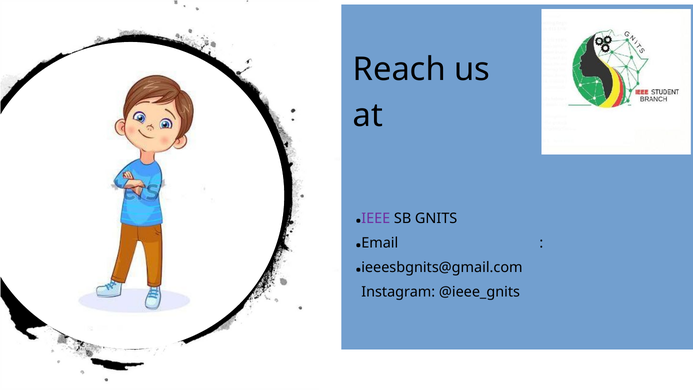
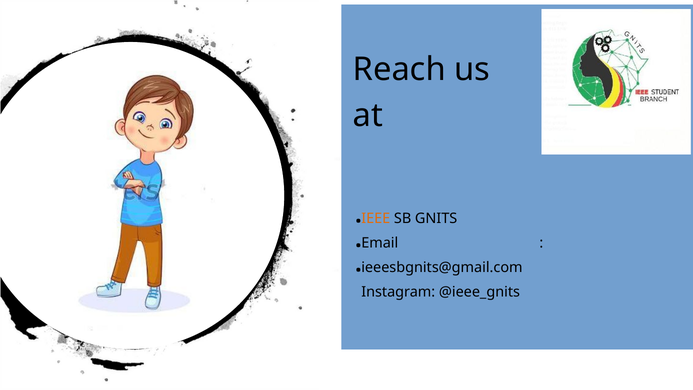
IEEE colour: purple -> orange (376, 218)
